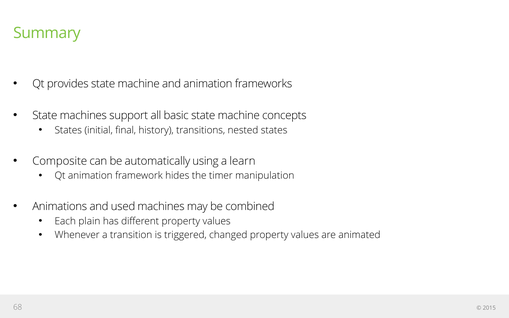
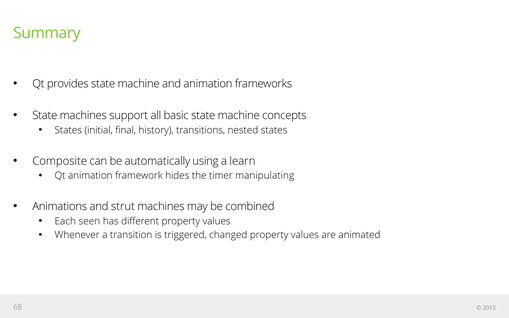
manipulation: manipulation -> manipulating (265, 176)
used: used -> strut (123, 207)
plain: plain -> seen (89, 221)
